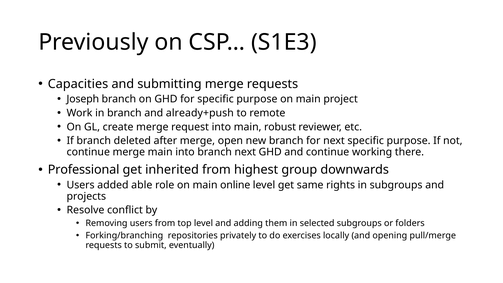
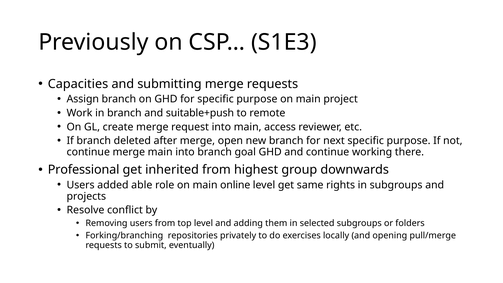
Joseph: Joseph -> Assign (83, 99)
already+push: already+push -> suitable+push (200, 113)
robust: robust -> access (280, 127)
branch next: next -> goal (245, 152)
